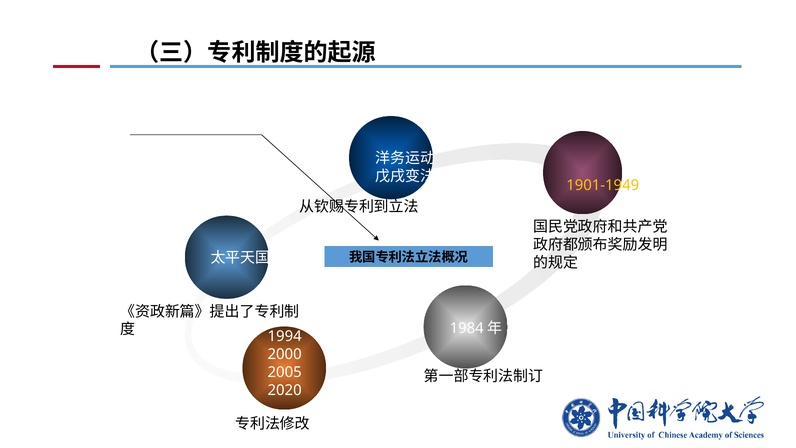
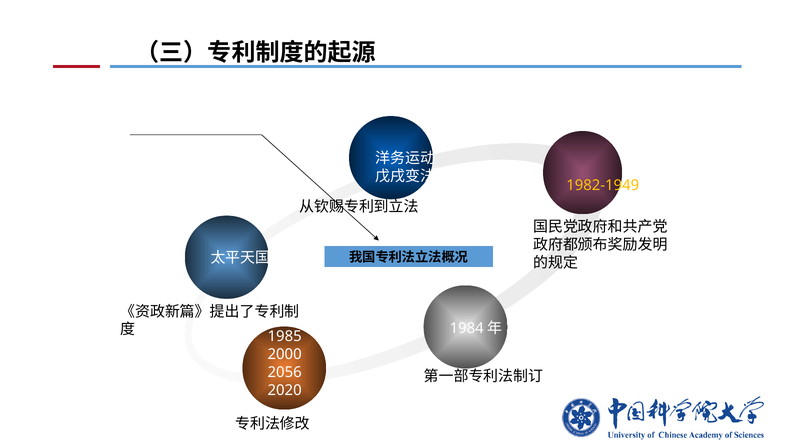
1901-1949: 1901-1949 -> 1982-1949 (603, 185)
1994: 1994 -> 1985 (285, 336)
2005: 2005 -> 2056 (285, 372)
